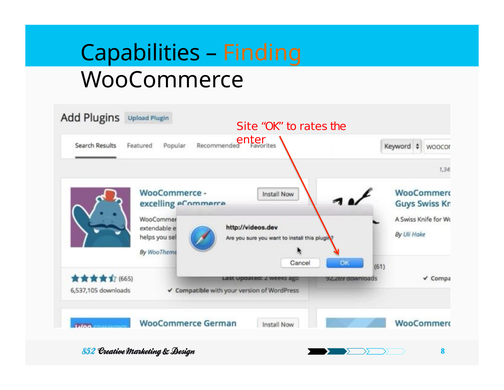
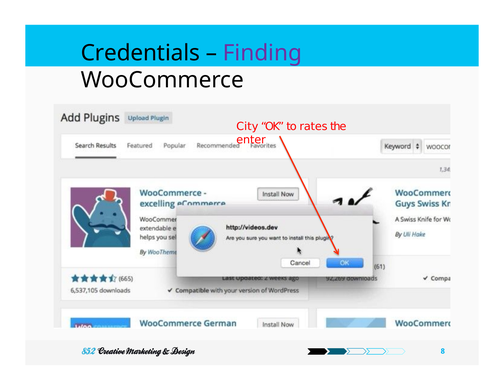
Capabilities: Capabilities -> Credentials (140, 53)
Finding colour: orange -> purple (262, 53)
Site: Site -> City (247, 126)
